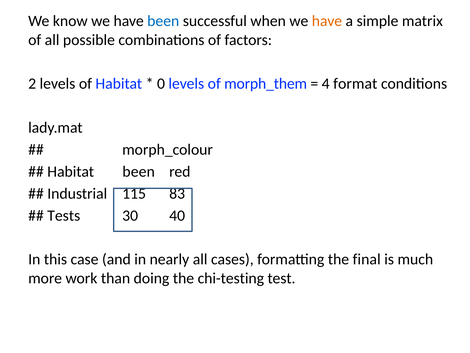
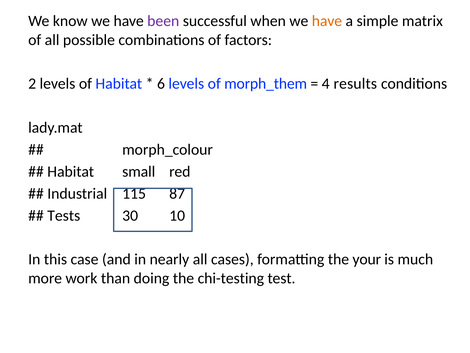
been colour: blue -> purple (163, 21)
0: 0 -> 6 (161, 84)
format: format -> results (355, 84)
Habitat been: been -> small (139, 171)
83: 83 -> 87 (177, 193)
40: 40 -> 10 (177, 215)
final: final -> your (367, 259)
